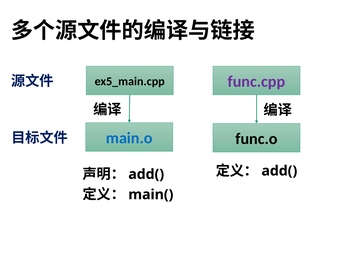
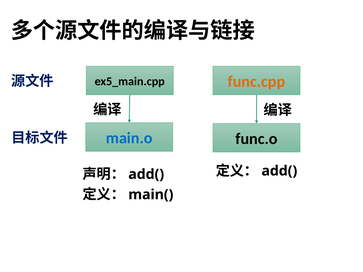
func.cpp colour: purple -> orange (256, 82)
